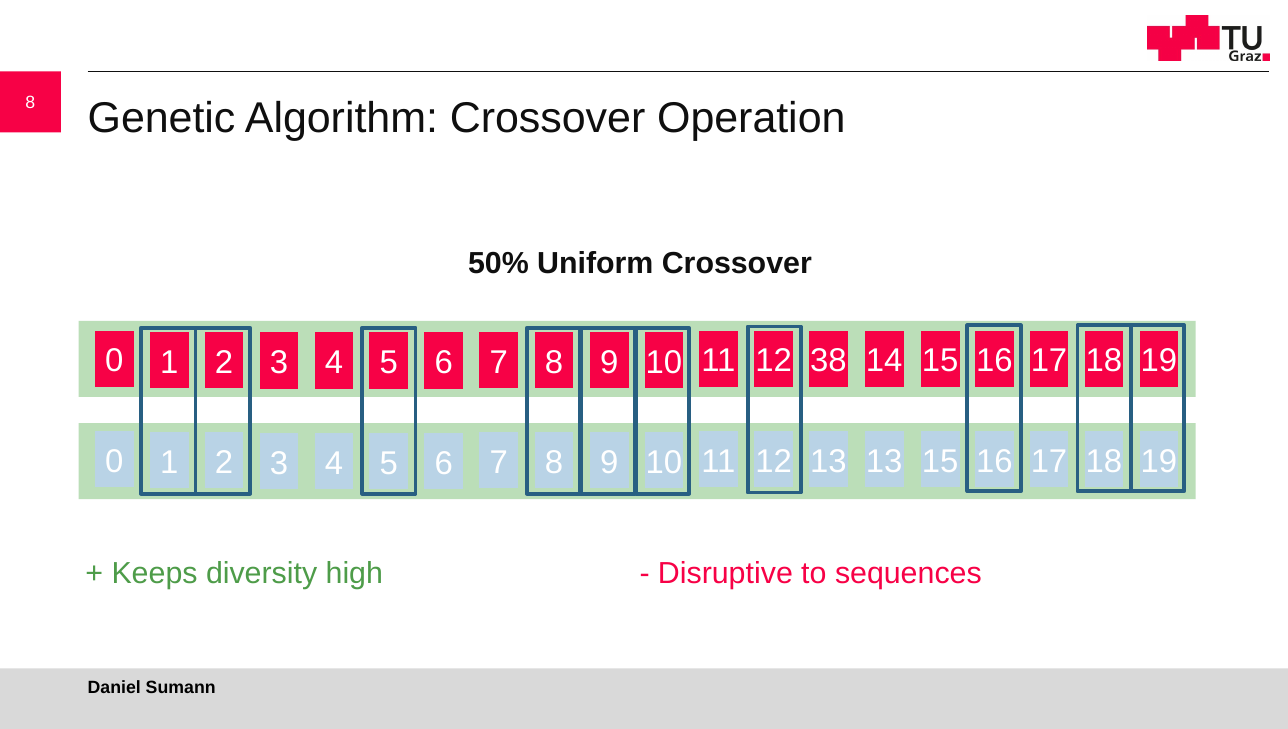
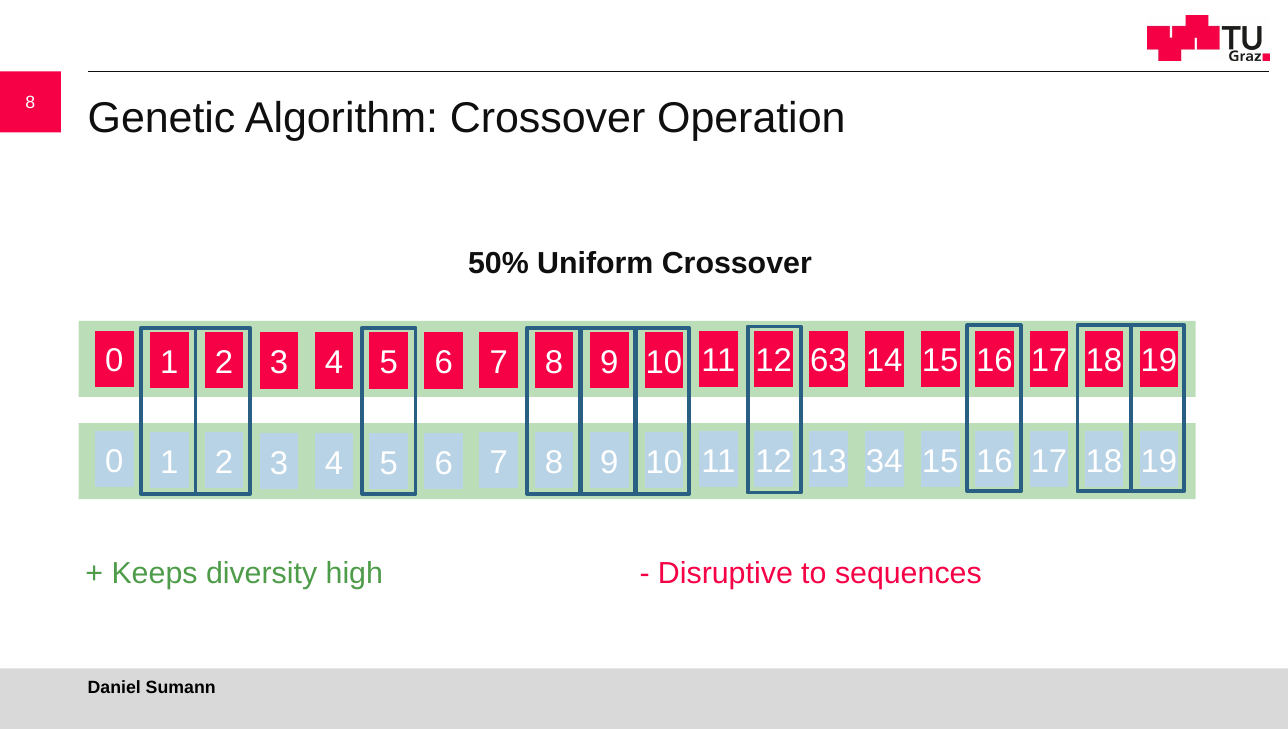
38: 38 -> 63 (828, 361)
13 13: 13 -> 34 (884, 461)
